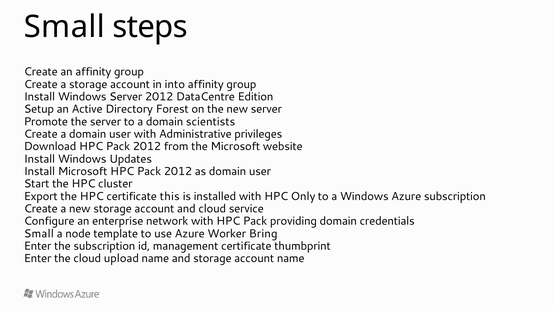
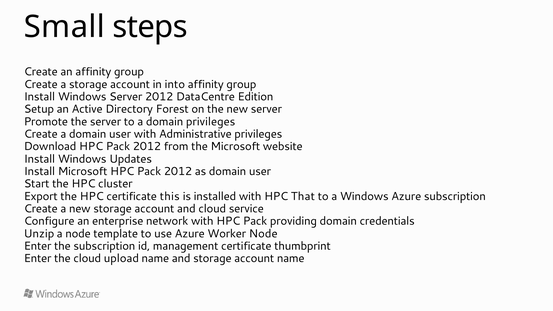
domain scientists: scientists -> privileges (211, 122)
Only: Only -> That (303, 196)
Small: Small -> Unzip (39, 234)
Worker Bring: Bring -> Node (263, 234)
